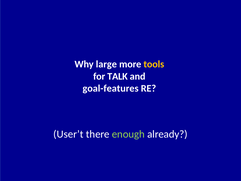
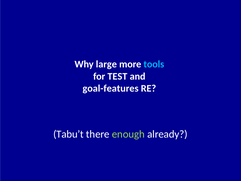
tools colour: yellow -> light blue (154, 64)
TALK: TALK -> TEST (117, 76)
User’t: User’t -> Tabu’t (68, 134)
